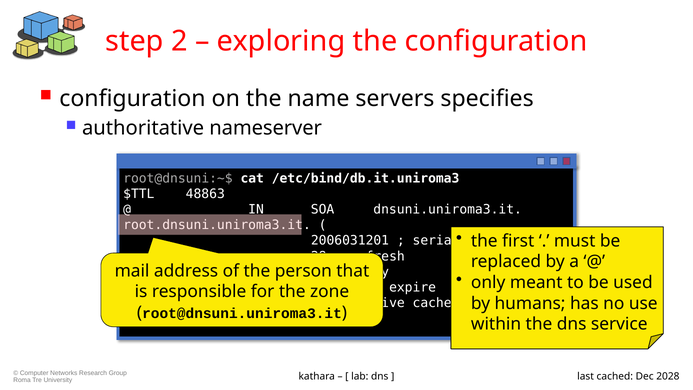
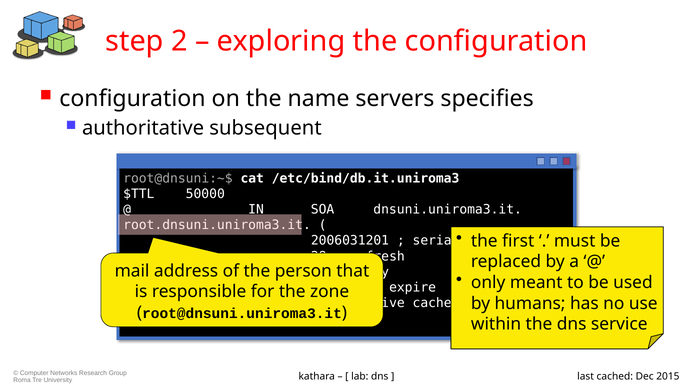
nameserver: nameserver -> subsequent (265, 128)
48863: 48863 -> 50000 (205, 194)
2028: 2028 -> 2015 (668, 376)
